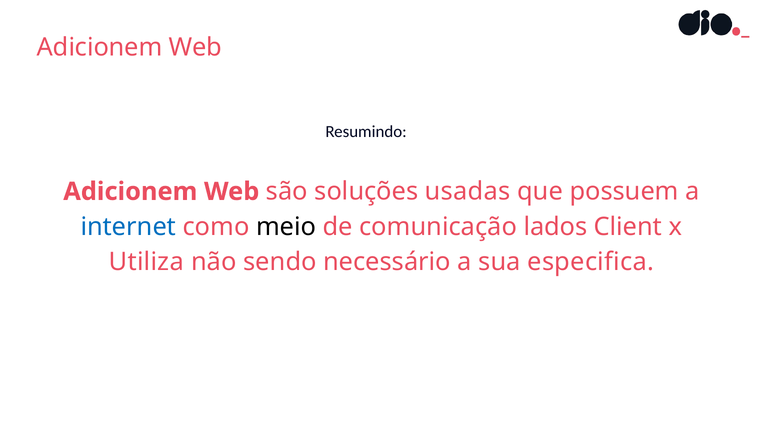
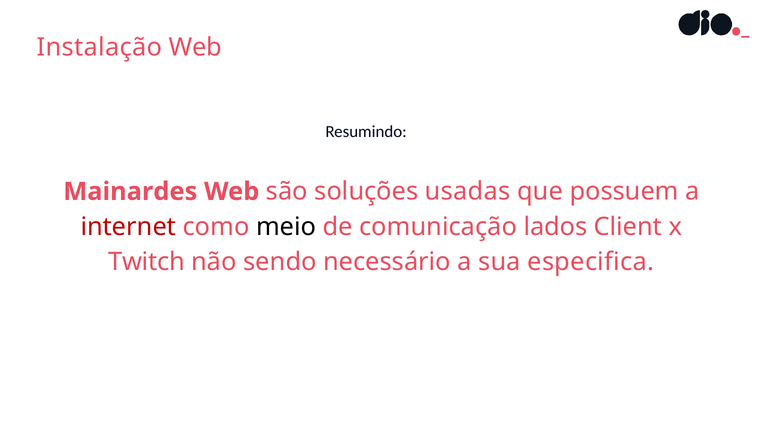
Adicionem: Adicionem -> Instalação (99, 48)
Adicionem: Adicionem -> Mainardes (130, 192)
internet colour: blue -> red (128, 227)
Utiliza: Utiliza -> Twitch (147, 262)
